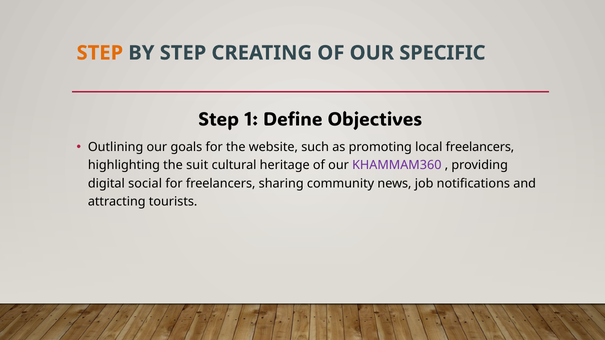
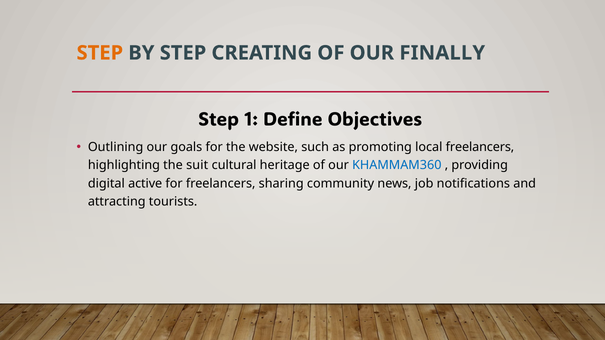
SPECIFIC: SPECIFIC -> FINALLY (442, 53)
KHAMMAM360 colour: purple -> blue (397, 165)
social: social -> active (145, 184)
